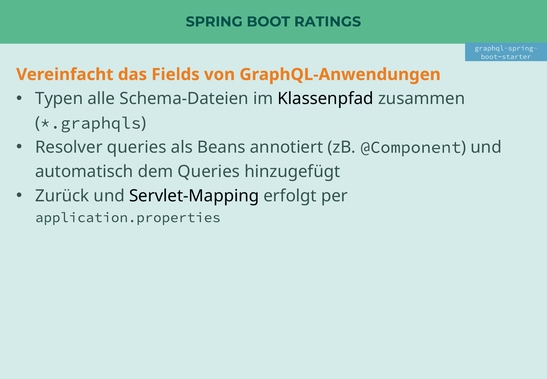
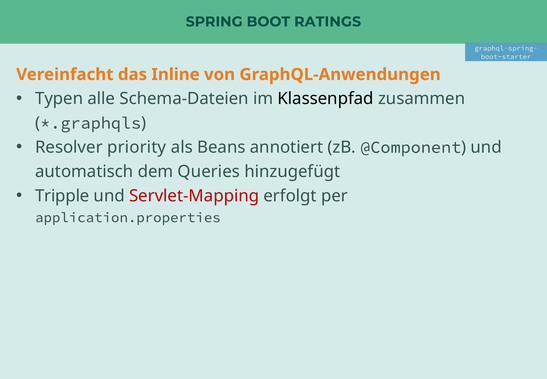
Fields: Fields -> Inline (176, 74)
Resolver queries: queries -> priority (137, 147)
Zurück: Zurück -> Tripple (62, 196)
Servlet-Mapping colour: black -> red (194, 196)
